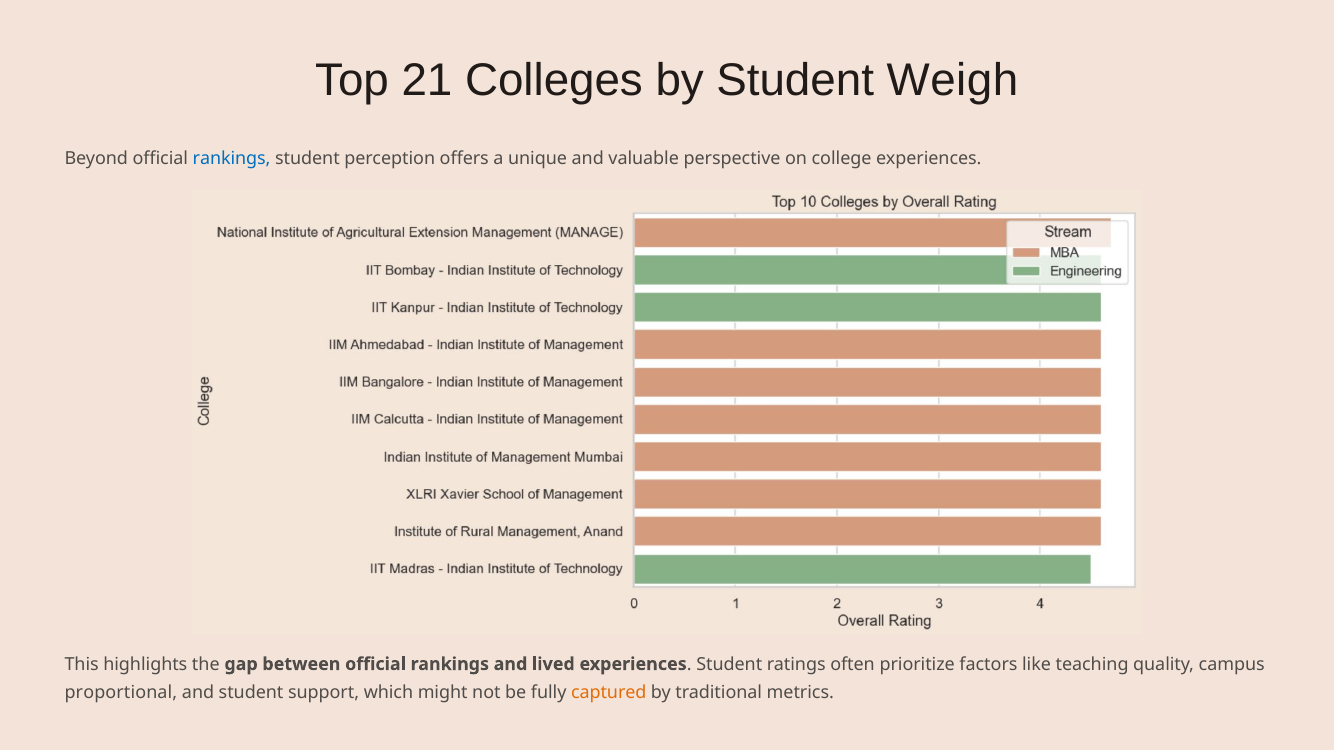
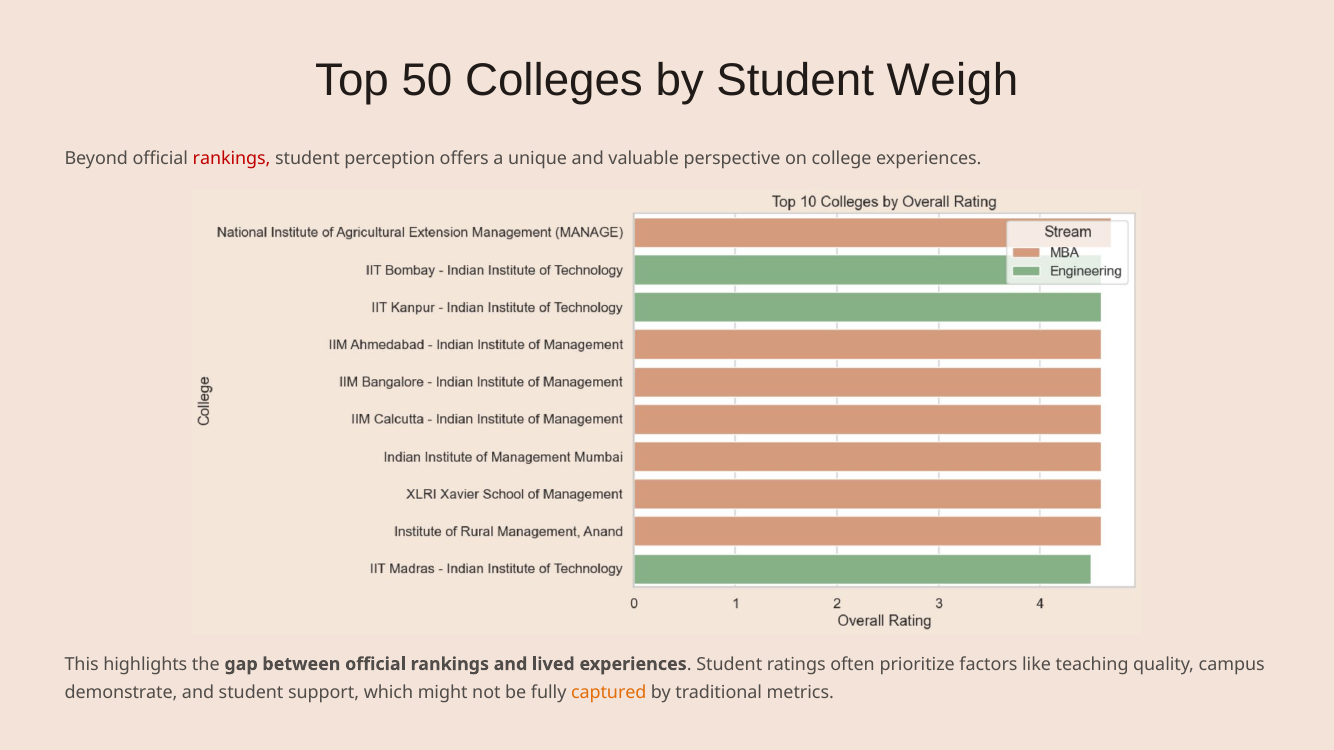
21: 21 -> 50 (427, 80)
rankings colour: blue -> red (232, 159)
proportional: proportional -> demonstrate (121, 693)
